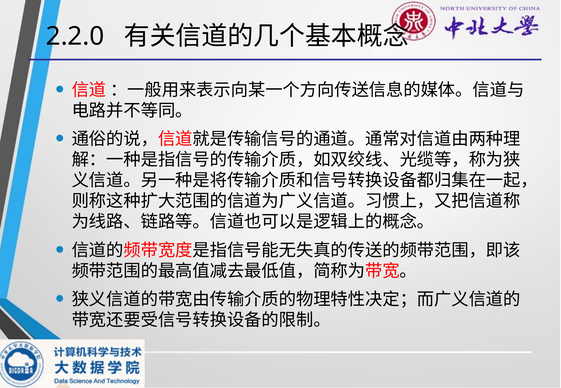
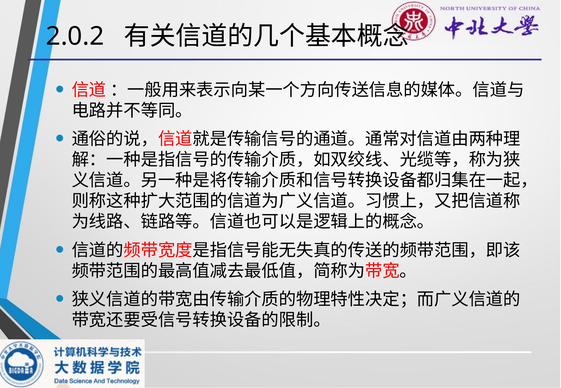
2.2.0: 2.2.0 -> 2.0.2 (75, 36)
